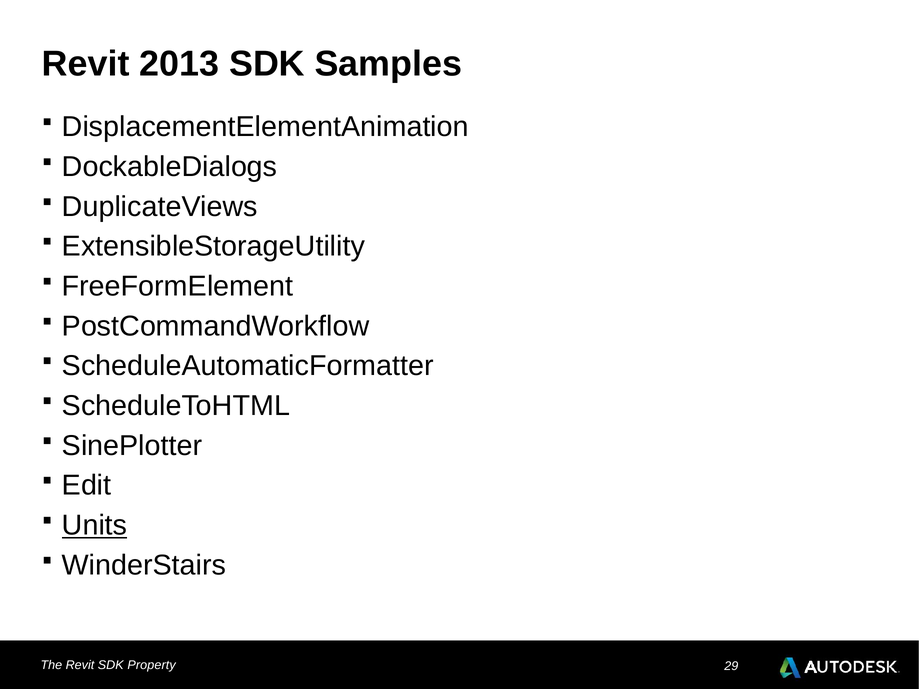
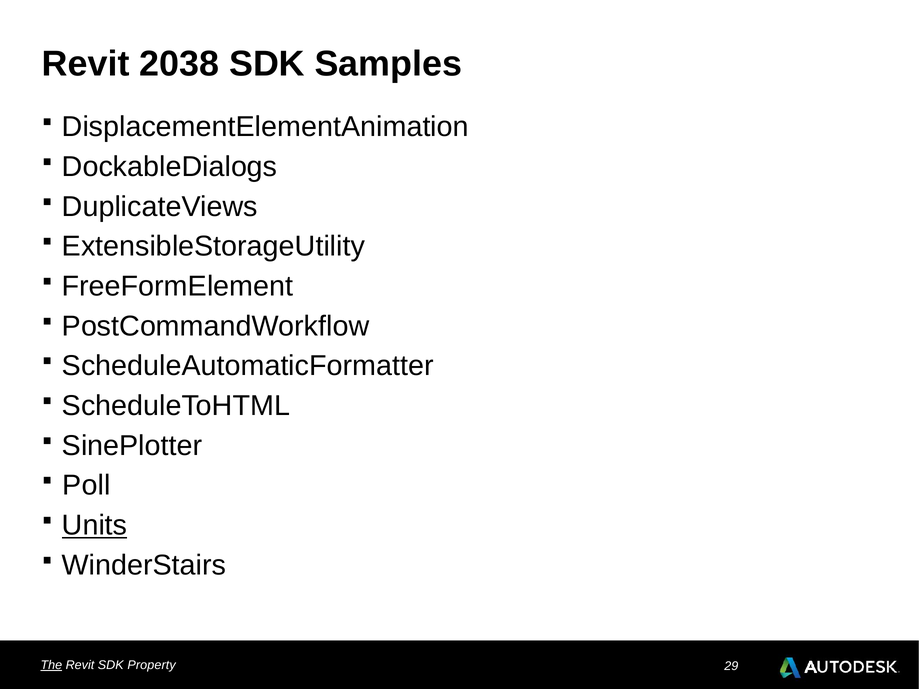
2013: 2013 -> 2038 (179, 64)
Edit: Edit -> Poll (86, 486)
The underline: none -> present (51, 665)
